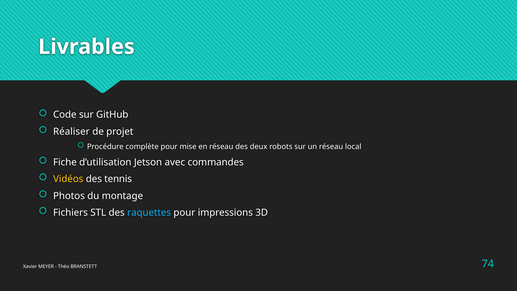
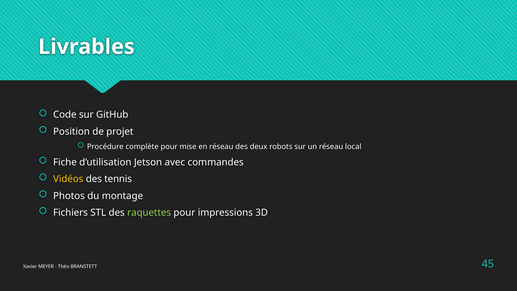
Réaliser: Réaliser -> Position (71, 131)
raquettes colour: light blue -> light green (149, 213)
74: 74 -> 45 (488, 264)
